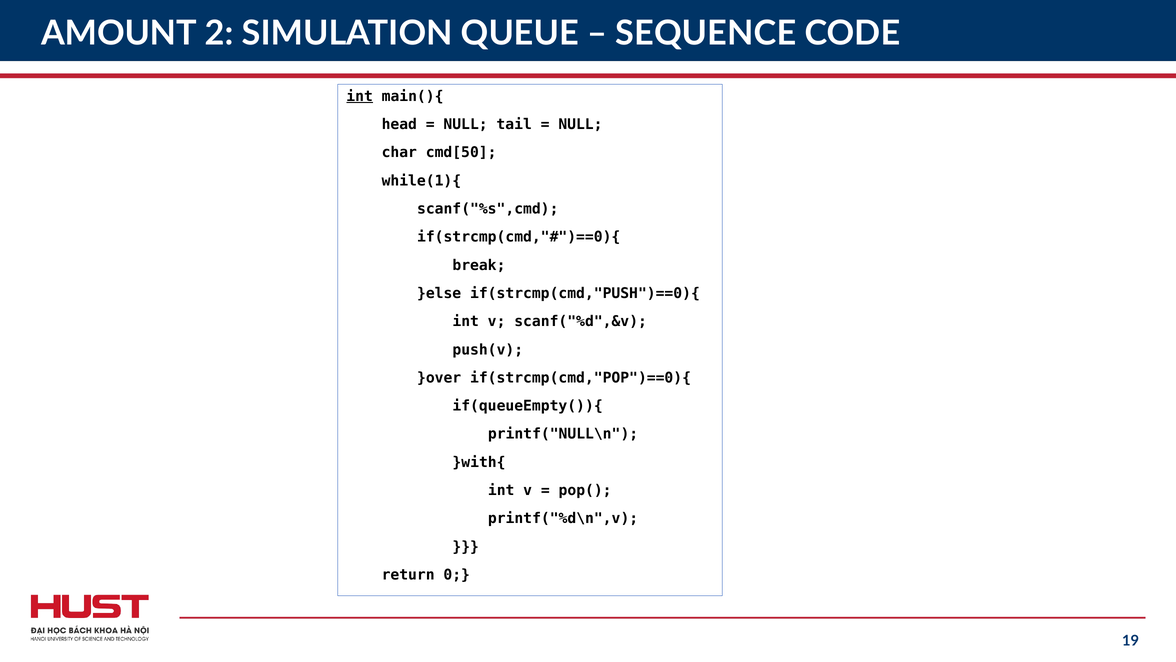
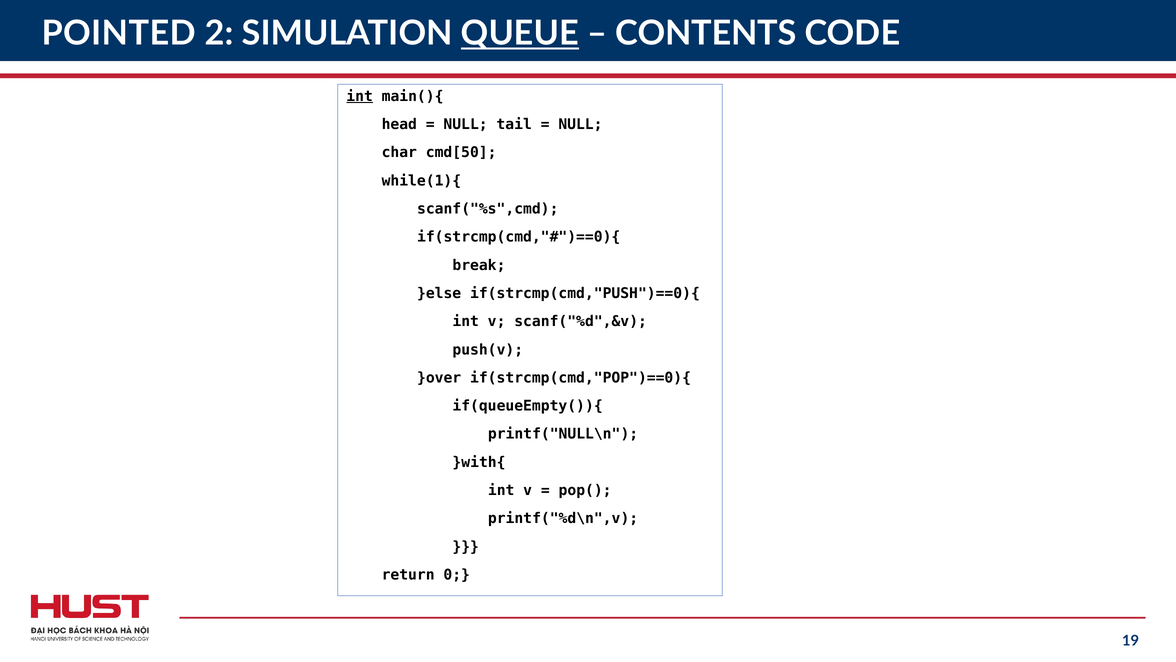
AMOUNT: AMOUNT -> POINTED (119, 34)
QUEUE underline: none -> present (520, 34)
SEQUENCE: SEQUENCE -> CONTENTS (706, 34)
